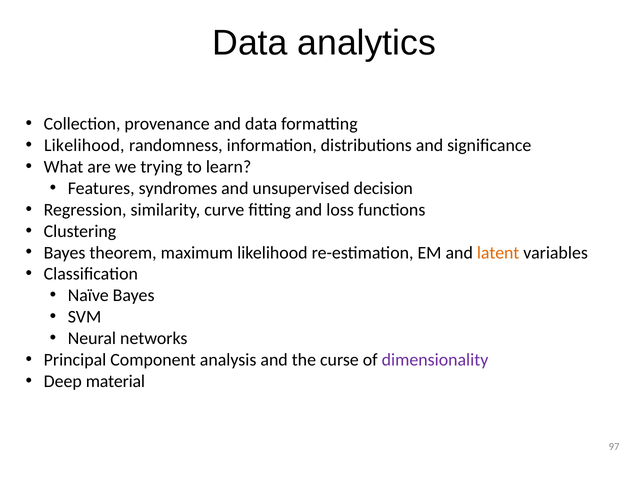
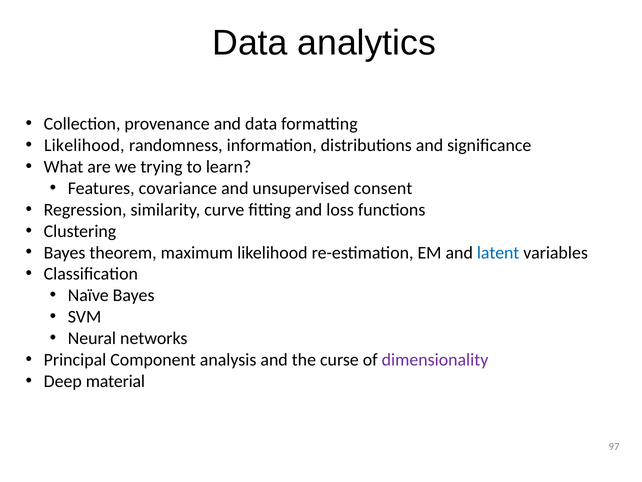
syndromes: syndromes -> covariance (178, 188)
decision: decision -> consent (383, 188)
latent colour: orange -> blue (498, 252)
